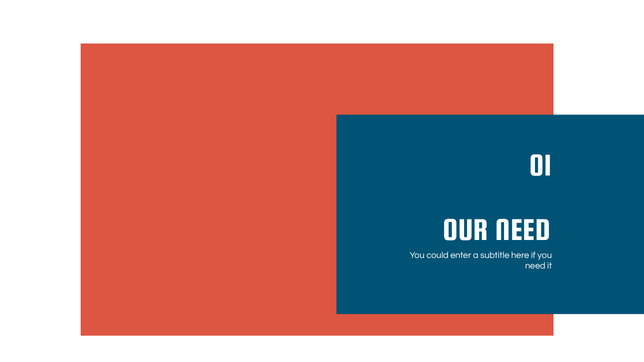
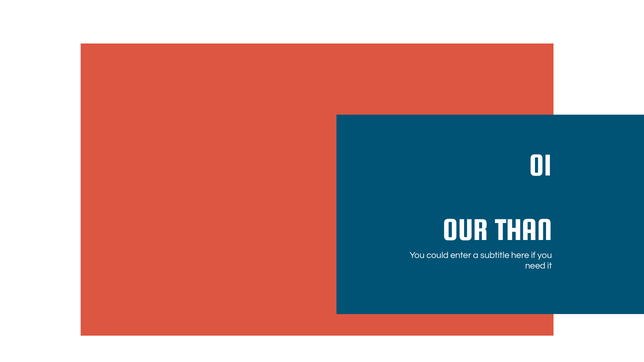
OUR NEED: NEED -> THAN (523, 230)
